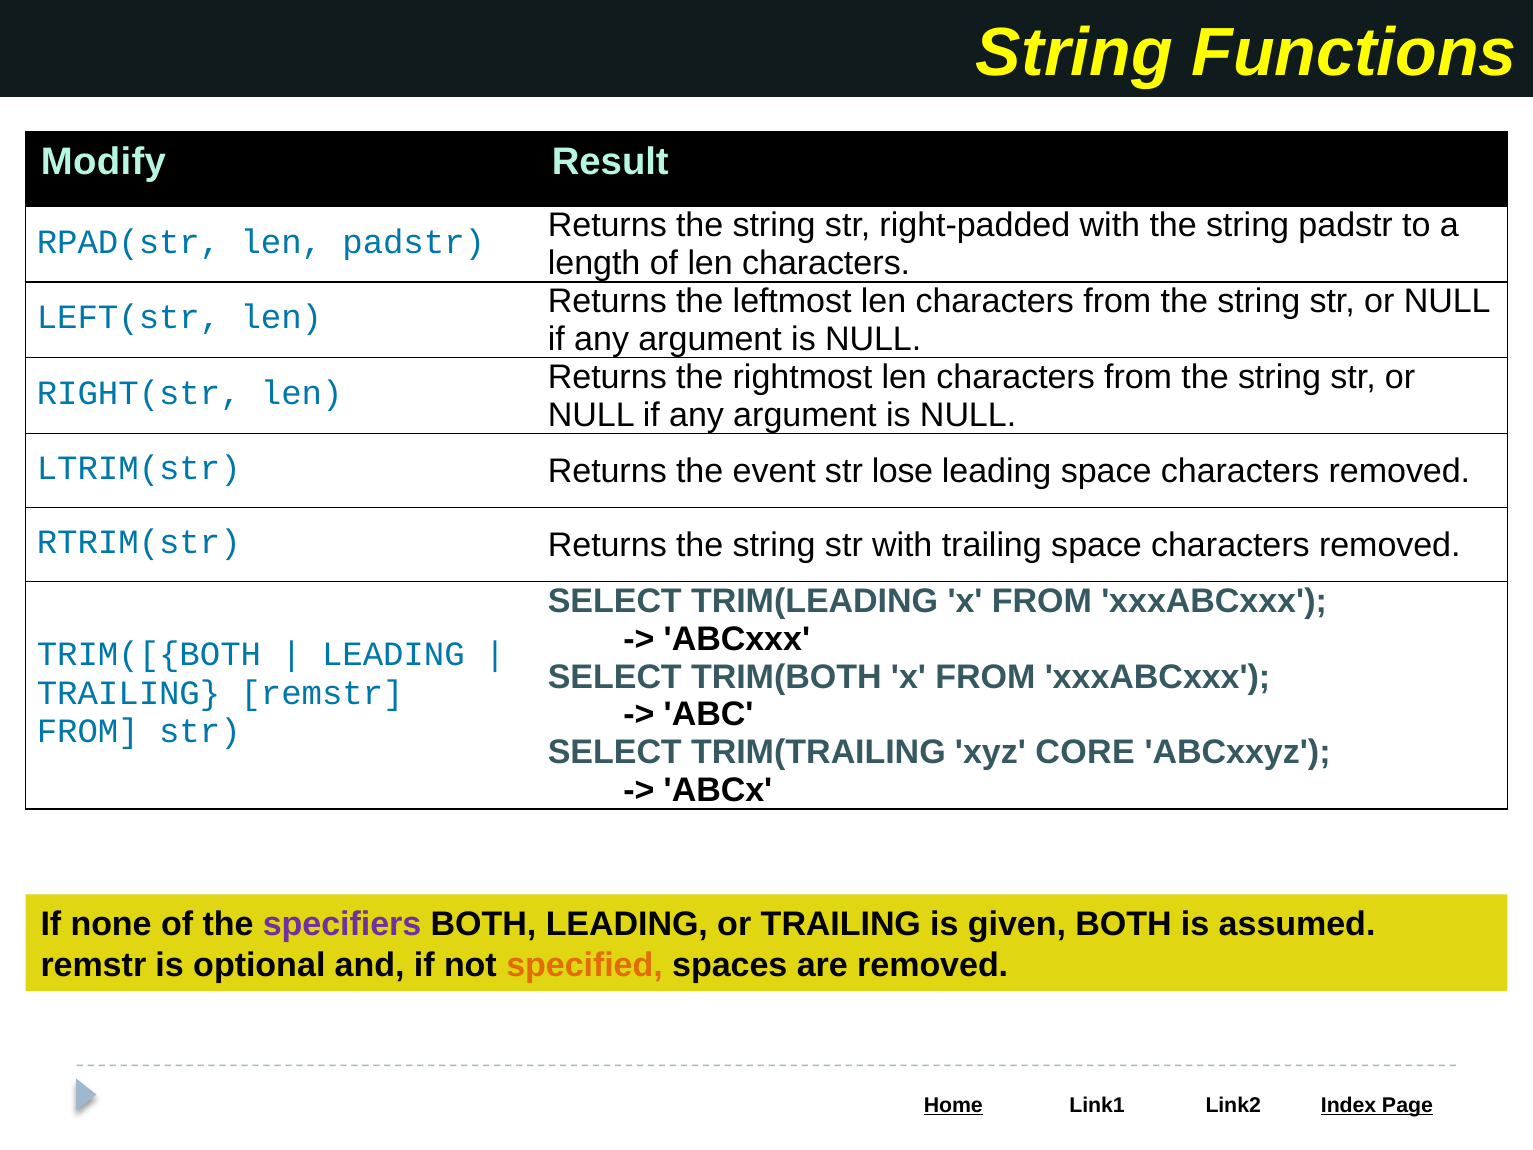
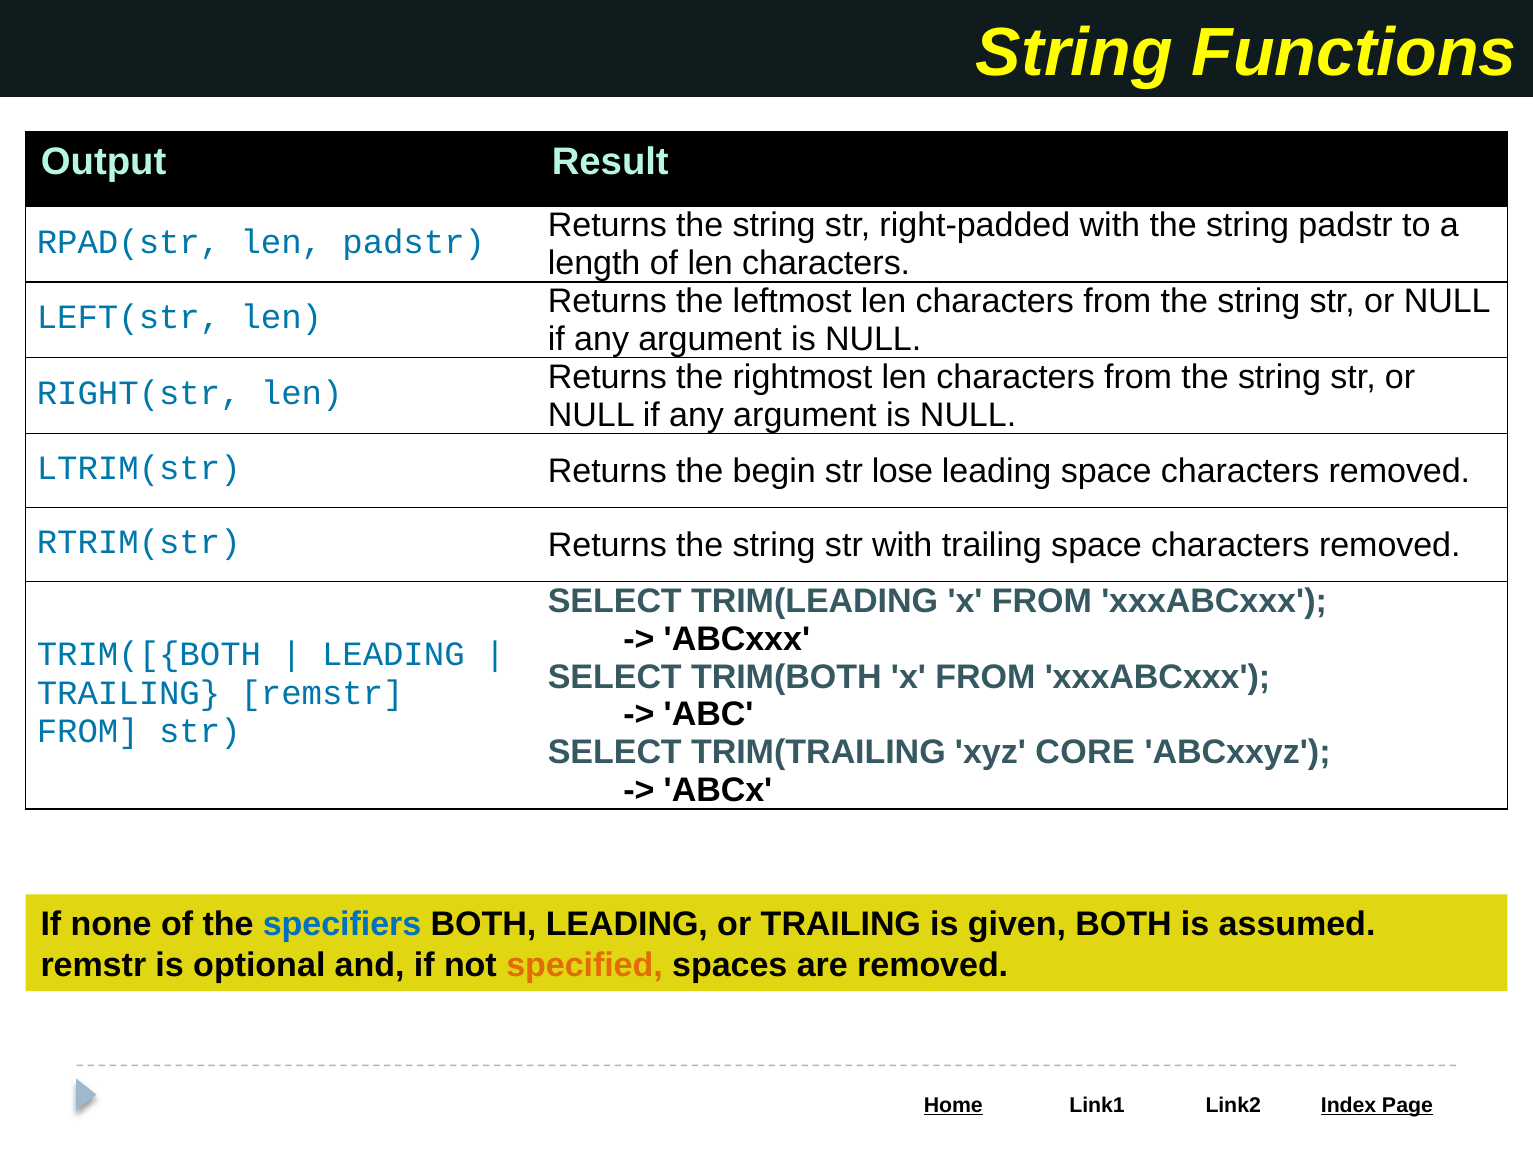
Modify: Modify -> Output (104, 162)
event: event -> begin (774, 471)
specifiers colour: purple -> blue (342, 925)
